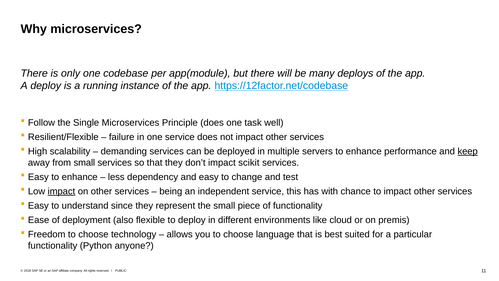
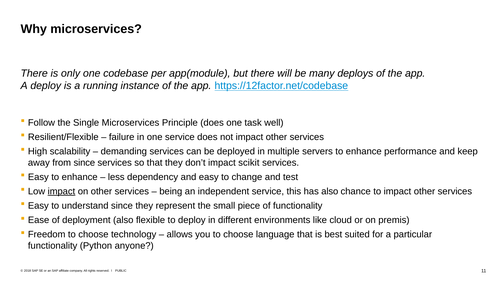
keep underline: present -> none (468, 151)
from small: small -> since (84, 162)
has with: with -> also (330, 191)
